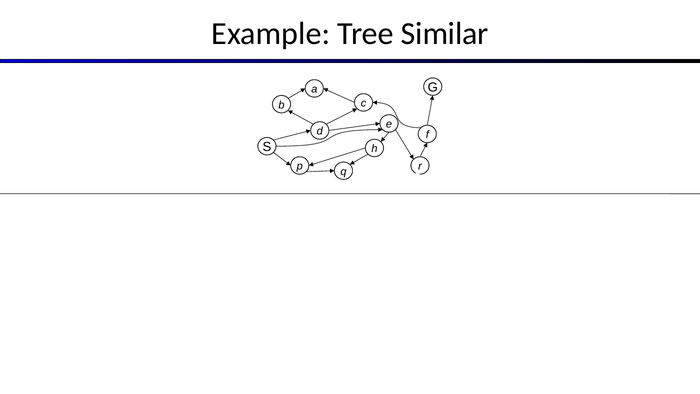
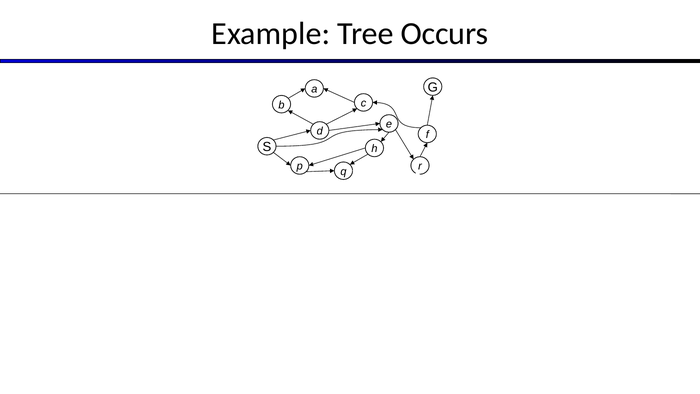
Similar: Similar -> Occurs (445, 34)
